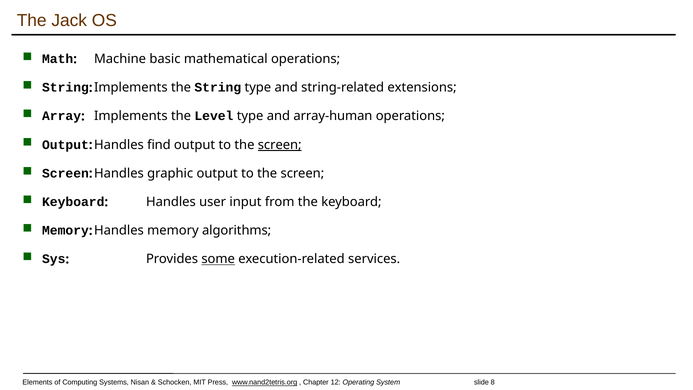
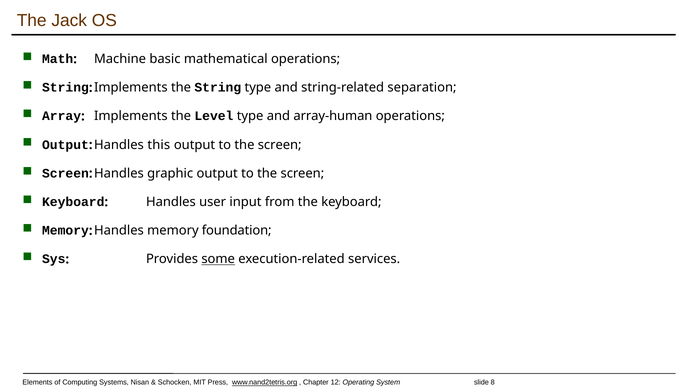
extensions: extensions -> separation (422, 88)
find: find -> this (159, 145)
screen underline: present -> none (280, 145)
algorithms: algorithms -> foundation (237, 230)
